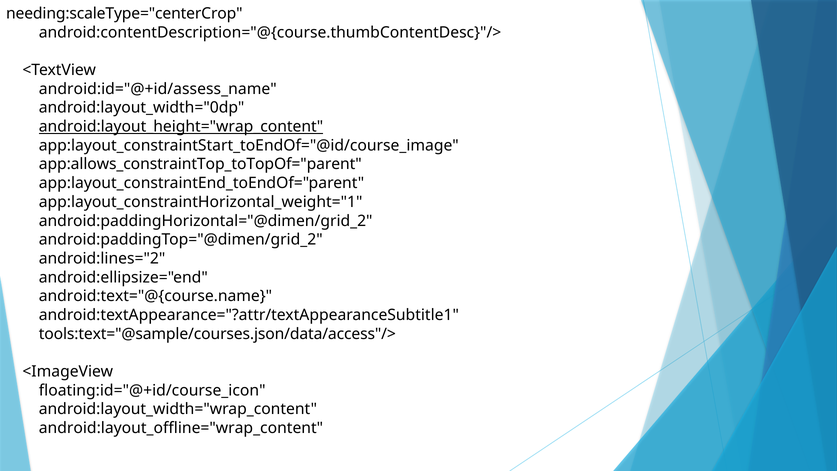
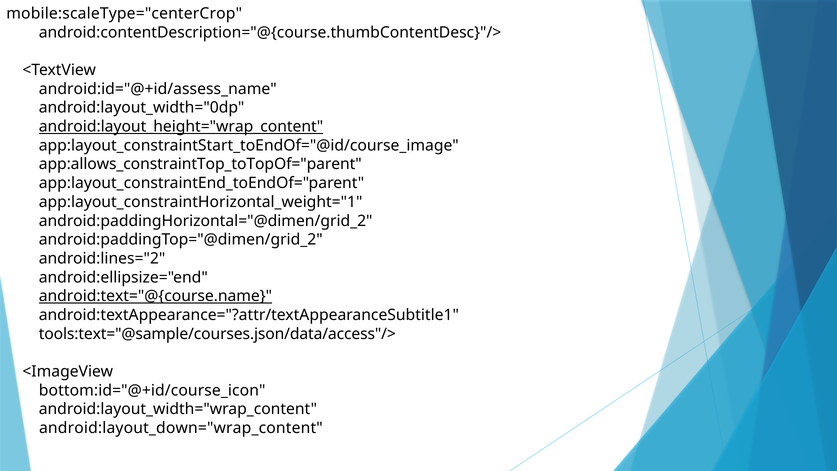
needing:scaleType="centerCrop: needing:scaleType="centerCrop -> mobile:scaleType="centerCrop (124, 14)
android:text="@{course.name underline: none -> present (155, 296)
floating:id="@+id/course_icon: floating:id="@+id/course_icon -> bottom:id="@+id/course_icon (152, 390)
android:layout_offline="wrap_content: android:layout_offline="wrap_content -> android:layout_down="wrap_content (181, 428)
